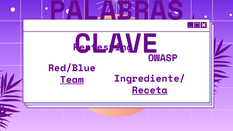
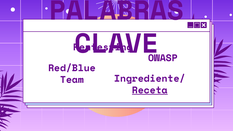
Team underline: present -> none (72, 80)
